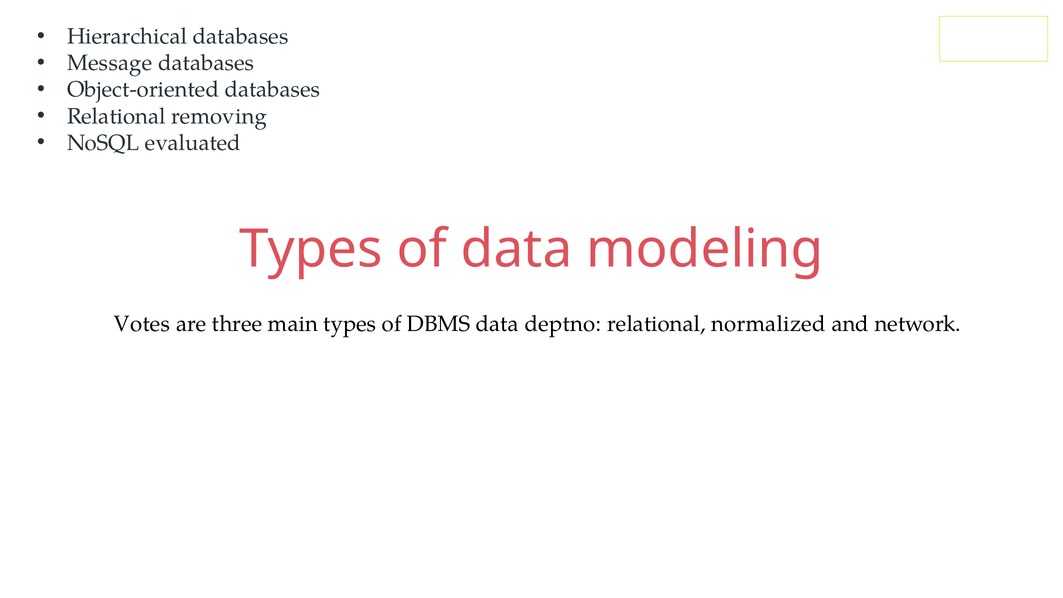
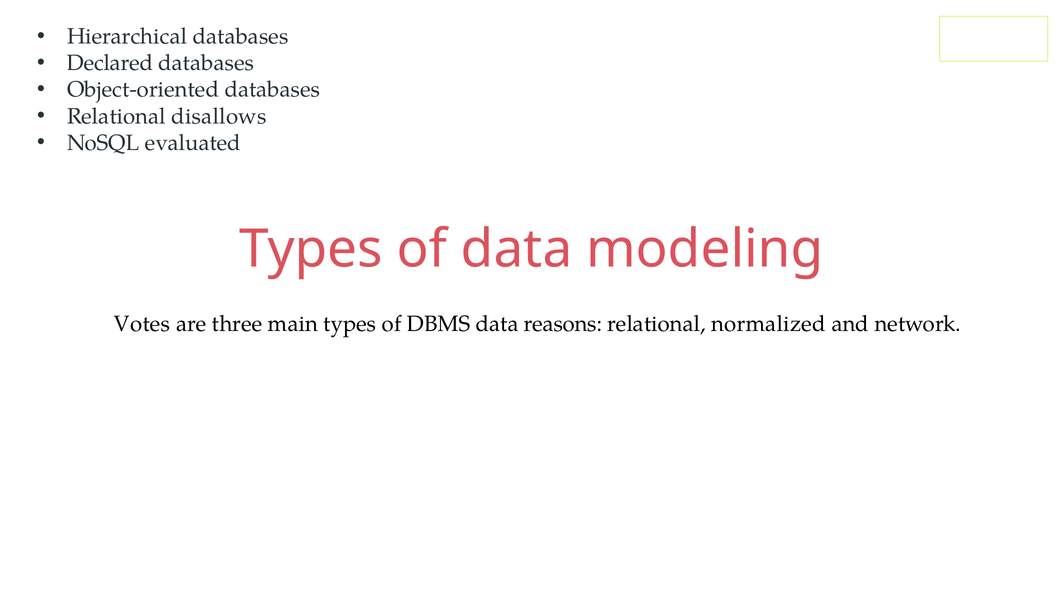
Message: Message -> Declared (110, 63)
removing: removing -> disallows (219, 116)
deptno: deptno -> reasons (563, 324)
